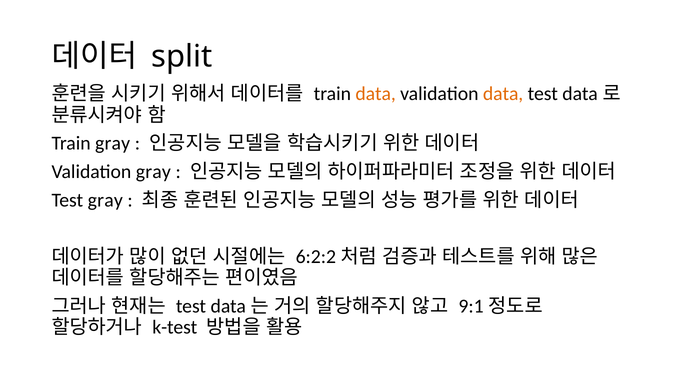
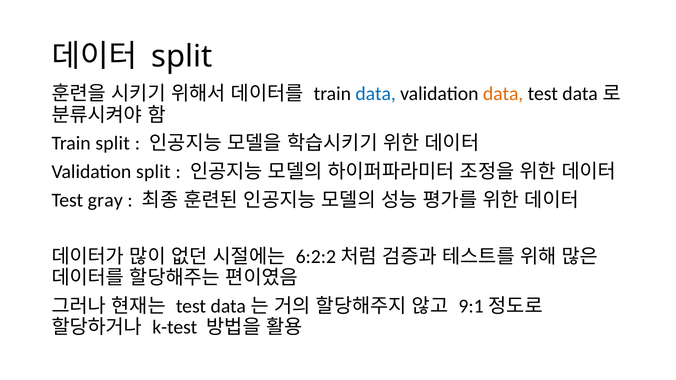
data colour: orange -> blue (376, 94)
Train gray: gray -> split (113, 144)
Validation gray: gray -> split (153, 172)
